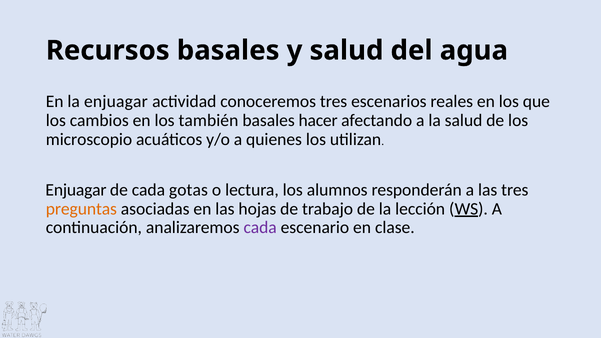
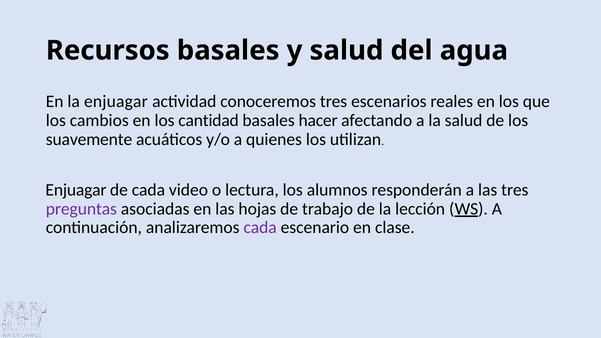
también: también -> cantidad (209, 121)
microscopio: microscopio -> suavemente (89, 139)
gotas: gotas -> video (188, 190)
preguntas colour: orange -> purple (81, 209)
